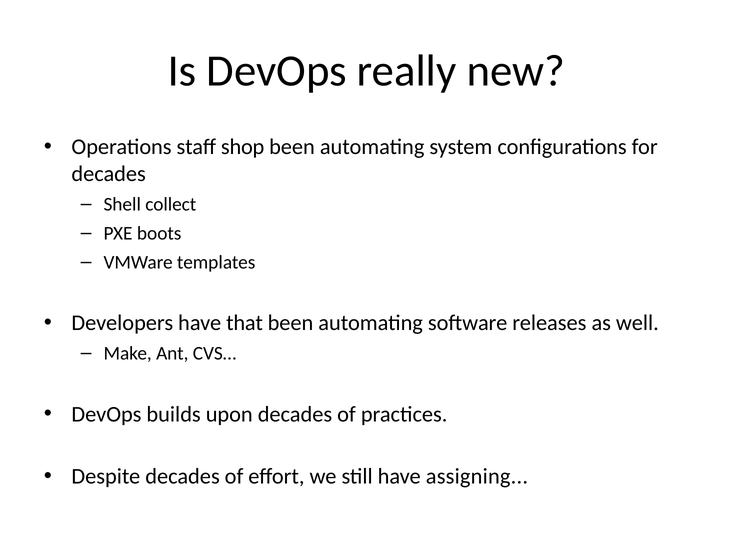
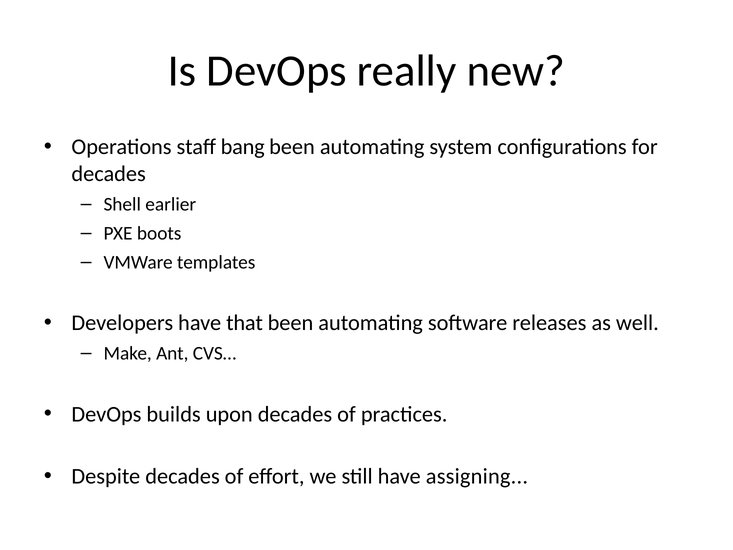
shop: shop -> bang (243, 147)
collect: collect -> earlier (171, 204)
